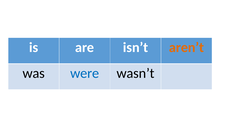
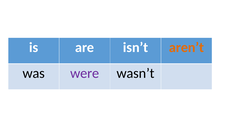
were colour: blue -> purple (85, 73)
